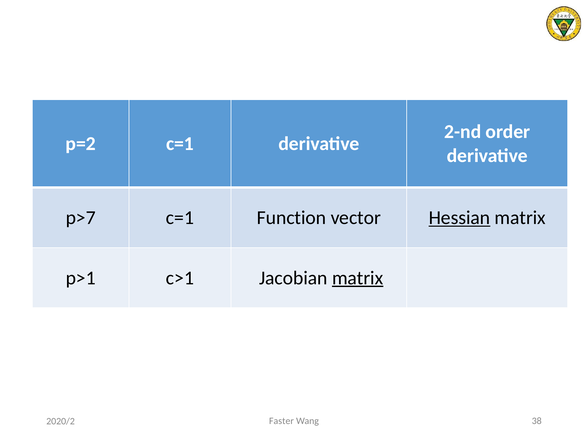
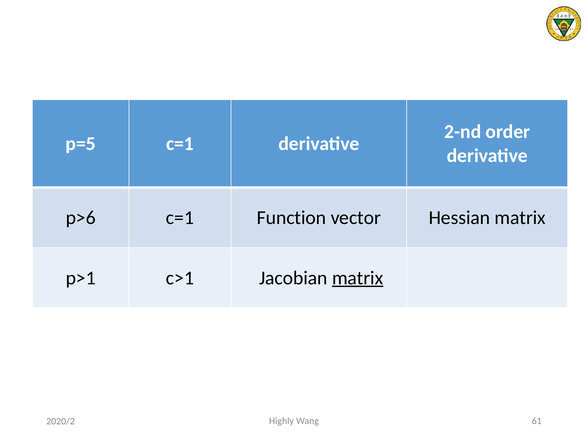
p=2: p=2 -> p=5 (81, 144)
p>7: p>7 -> p>6 (81, 218)
Hessian underline: present -> none (459, 218)
Faster: Faster -> Highly (281, 421)
38: 38 -> 61 (537, 421)
